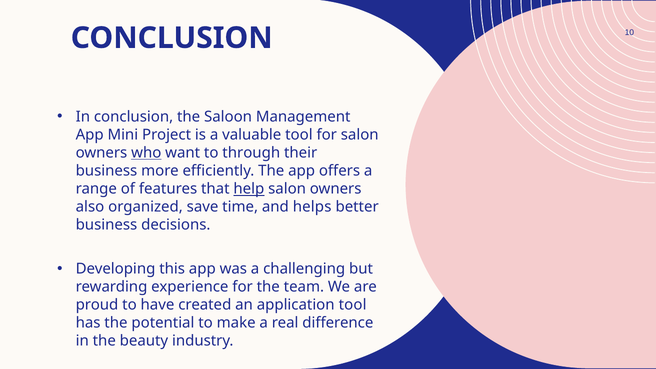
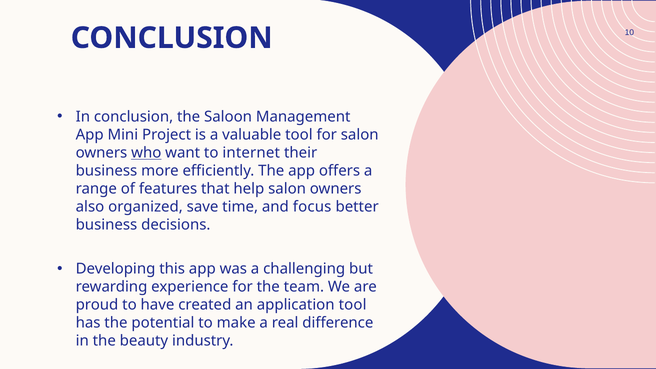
through: through -> internet (251, 153)
help underline: present -> none (249, 189)
helps: helps -> focus (312, 207)
